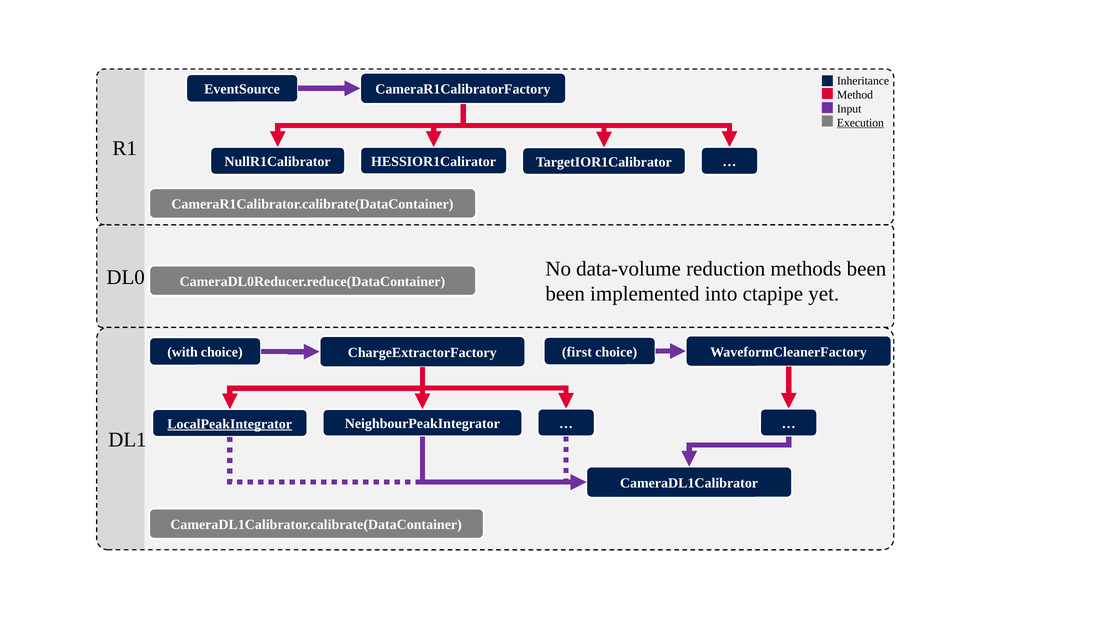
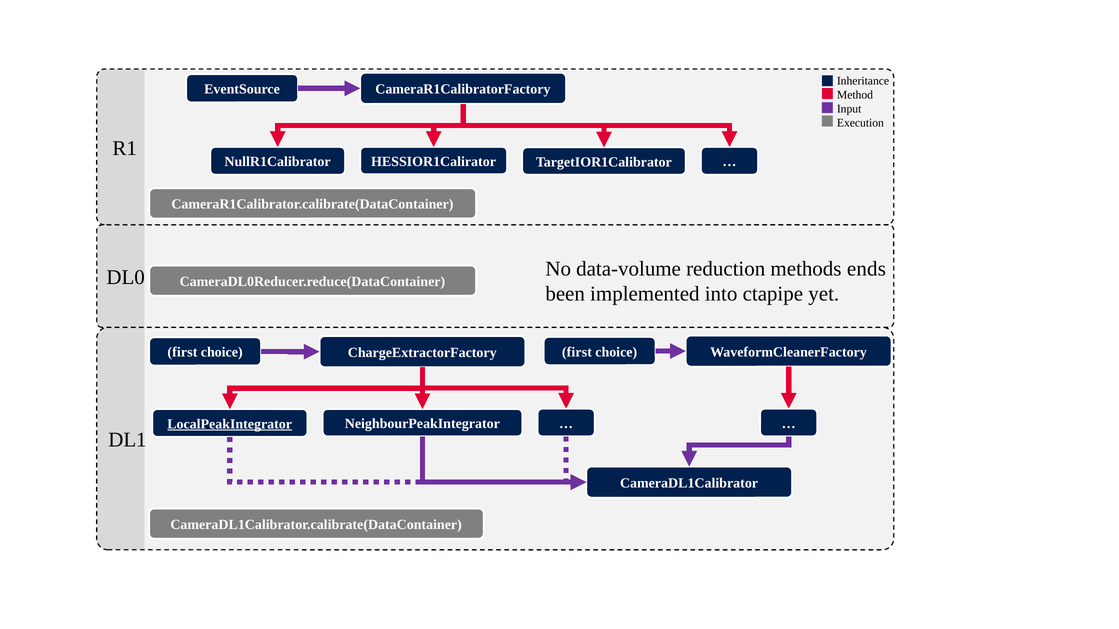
Execution underline: present -> none (860, 123)
methods been: been -> ends (866, 269)
with: with -> first (182, 353)
